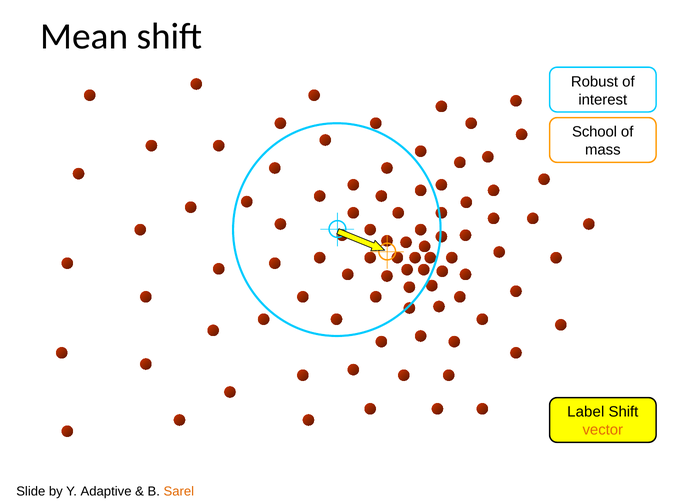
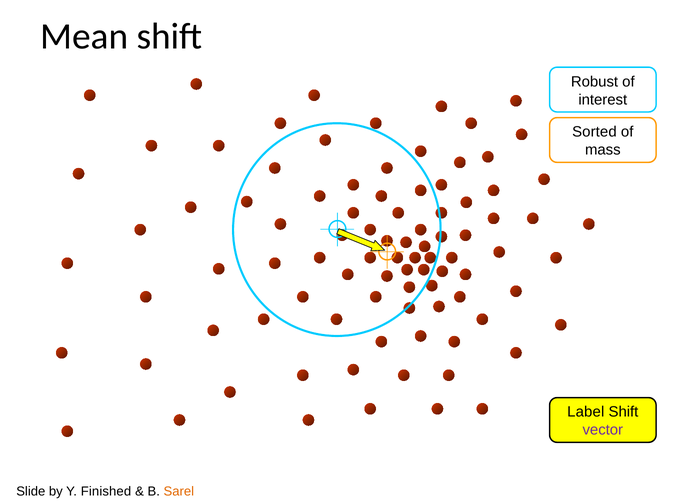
School: School -> Sorted (594, 132)
vector colour: orange -> purple (603, 431)
Adaptive: Adaptive -> Finished (106, 492)
